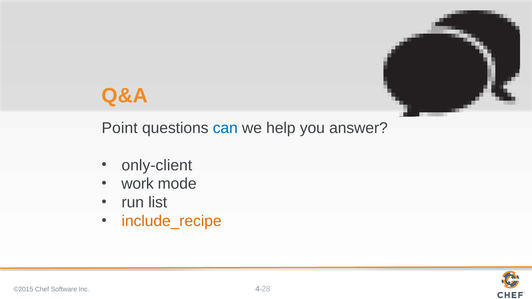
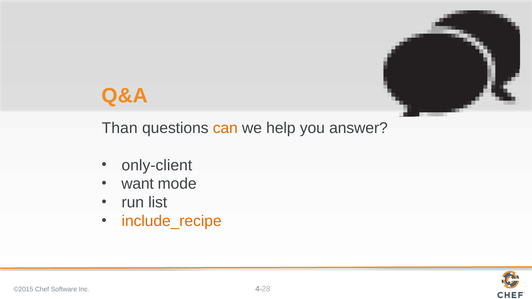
Point: Point -> Than (120, 128)
can colour: blue -> orange (225, 128)
work: work -> want (138, 184)
